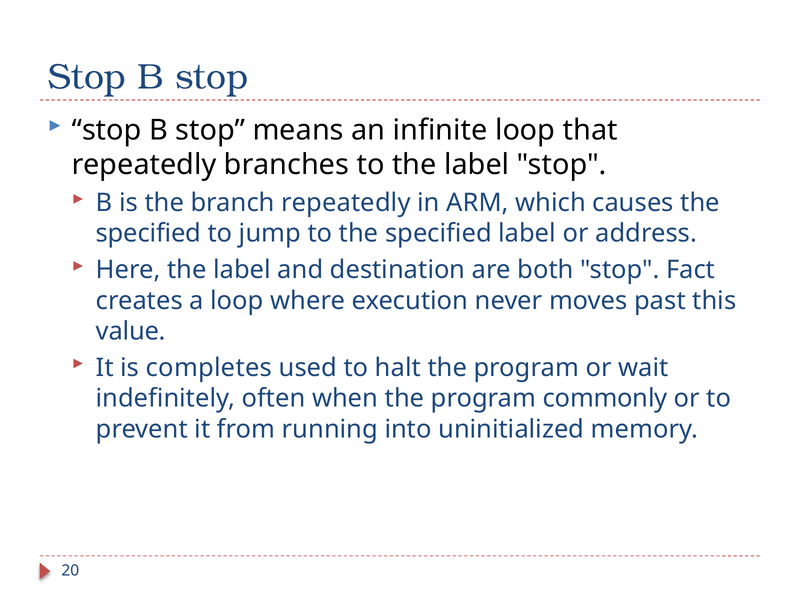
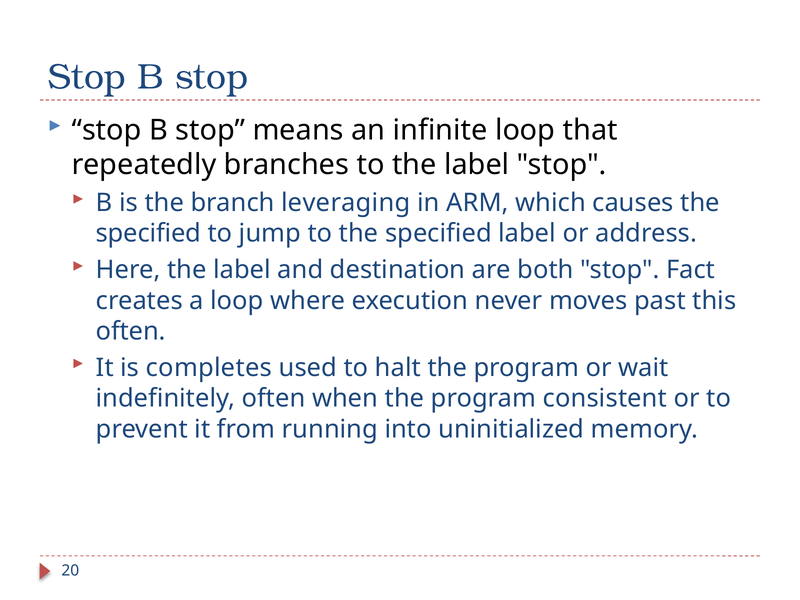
branch repeatedly: repeatedly -> leveraging (346, 203)
value: value -> often (131, 331)
commonly: commonly -> consistent (605, 398)
